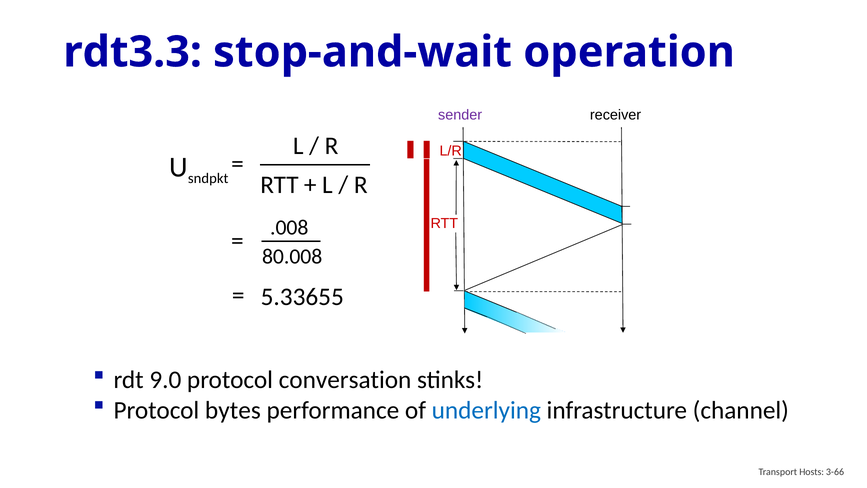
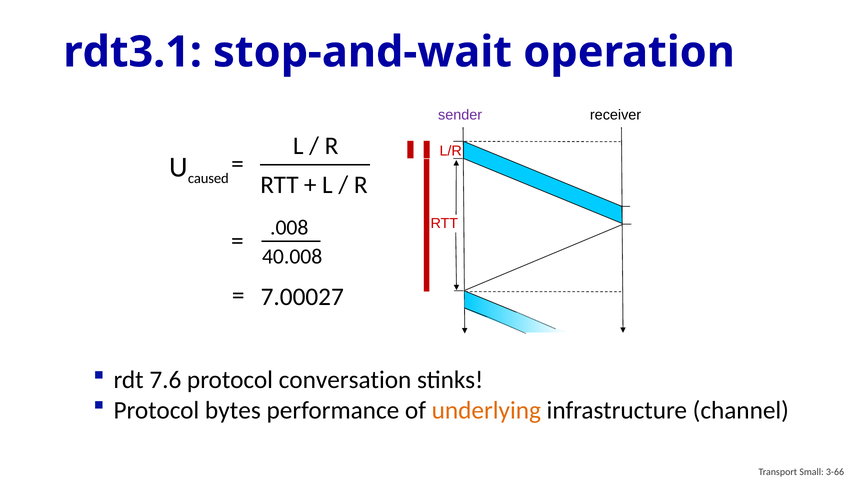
rdt3.3: rdt3.3 -> rdt3.1 (133, 52)
sndpkt: sndpkt -> caused (208, 178)
80.008: 80.008 -> 40.008 (292, 256)
5.33655: 5.33655 -> 7.00027 (302, 297)
9.0: 9.0 -> 7.6 (165, 380)
underlying colour: blue -> orange (486, 410)
Hosts: Hosts -> Small (812, 472)
